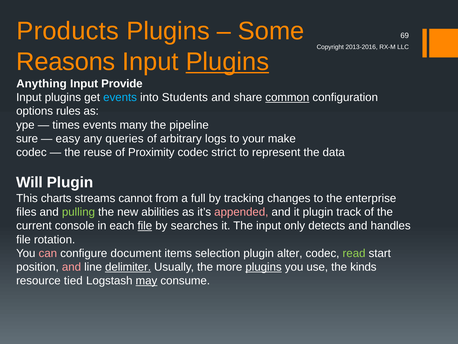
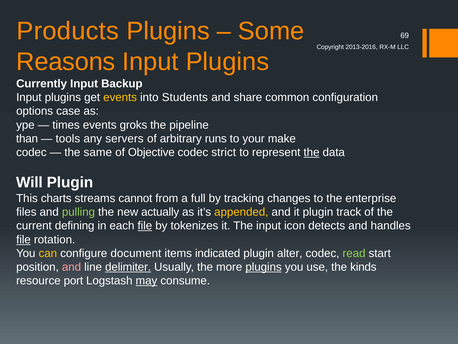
Plugins underline: present -> none (227, 62)
Anything: Anything -> Currently (42, 84)
Provide: Provide -> Backup (122, 84)
events colour: light blue -> yellow (120, 97)
common underline: present -> none (287, 97)
rules: rules -> case (68, 111)
many: many -> groks (133, 125)
sure: sure -> than (27, 138)
easy: easy -> tools (68, 138)
queries: queries -> servers (124, 138)
logs: logs -> runs (216, 138)
reuse: reuse -> same (98, 152)
Proximity: Proximity -> Objective (151, 152)
the underline: none -> present (311, 152)
abilities: abilities -> actually (160, 212)
appended colour: pink -> yellow (241, 212)
console: console -> defining (75, 226)
searches: searches -> tokenizes (194, 226)
only: only -> icon (295, 226)
file underline: none -> present (23, 239)
can colour: pink -> yellow (48, 253)
selection: selection -> indicated (218, 253)
tied: tied -> port (73, 280)
